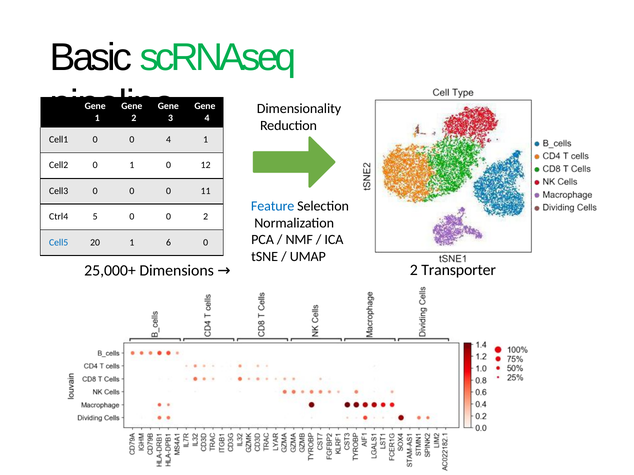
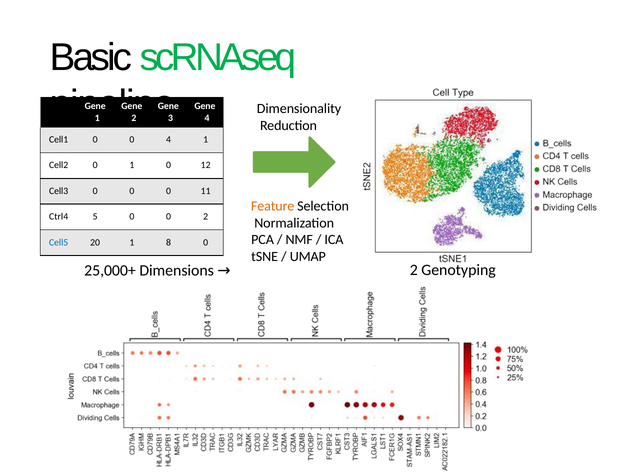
Feature colour: blue -> orange (273, 206)
6: 6 -> 8 (168, 243)
Transporter: Transporter -> Genotyping (459, 271)
